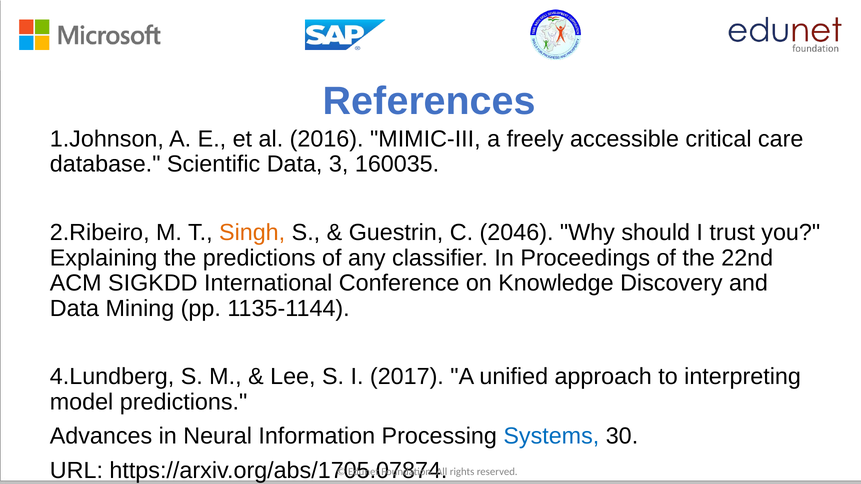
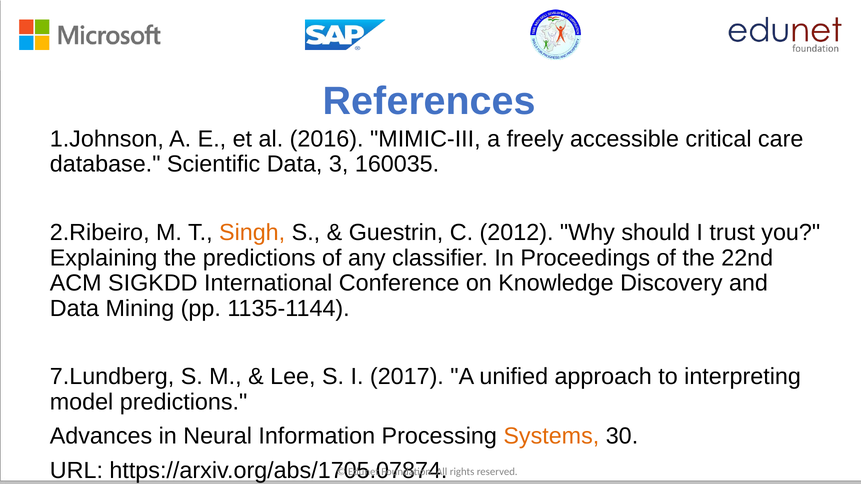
2046: 2046 -> 2012 (517, 233)
4.Lundberg: 4.Lundberg -> 7.Lundberg (112, 377)
Systems colour: blue -> orange (551, 436)
